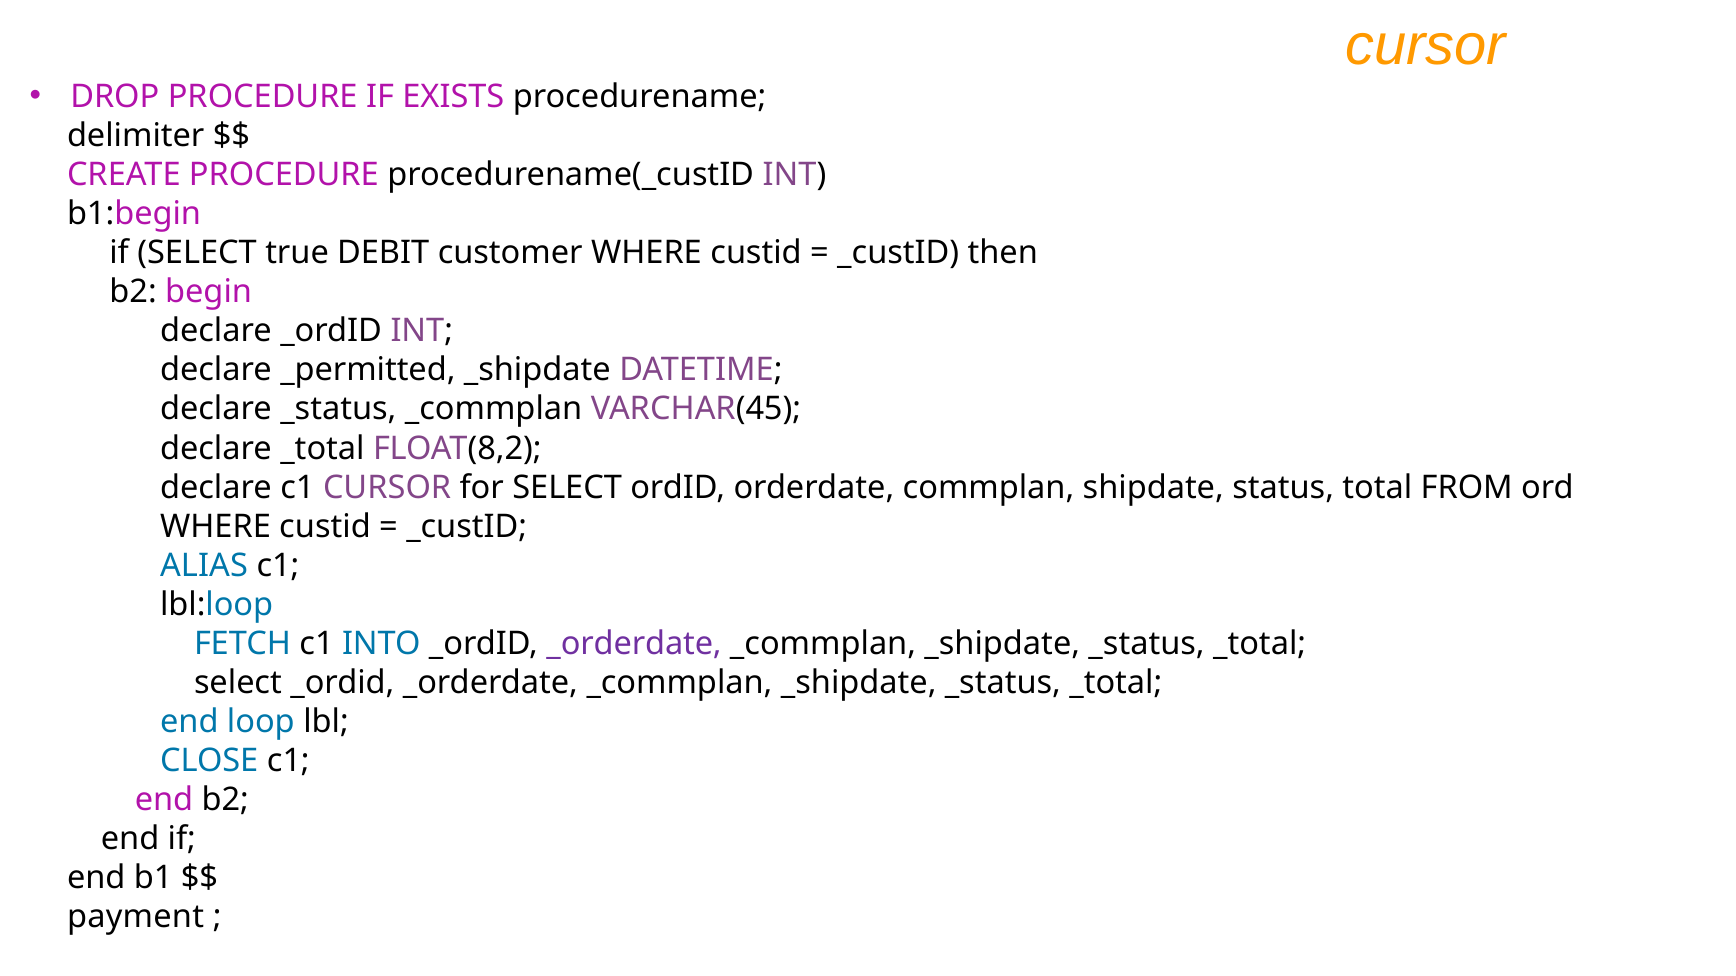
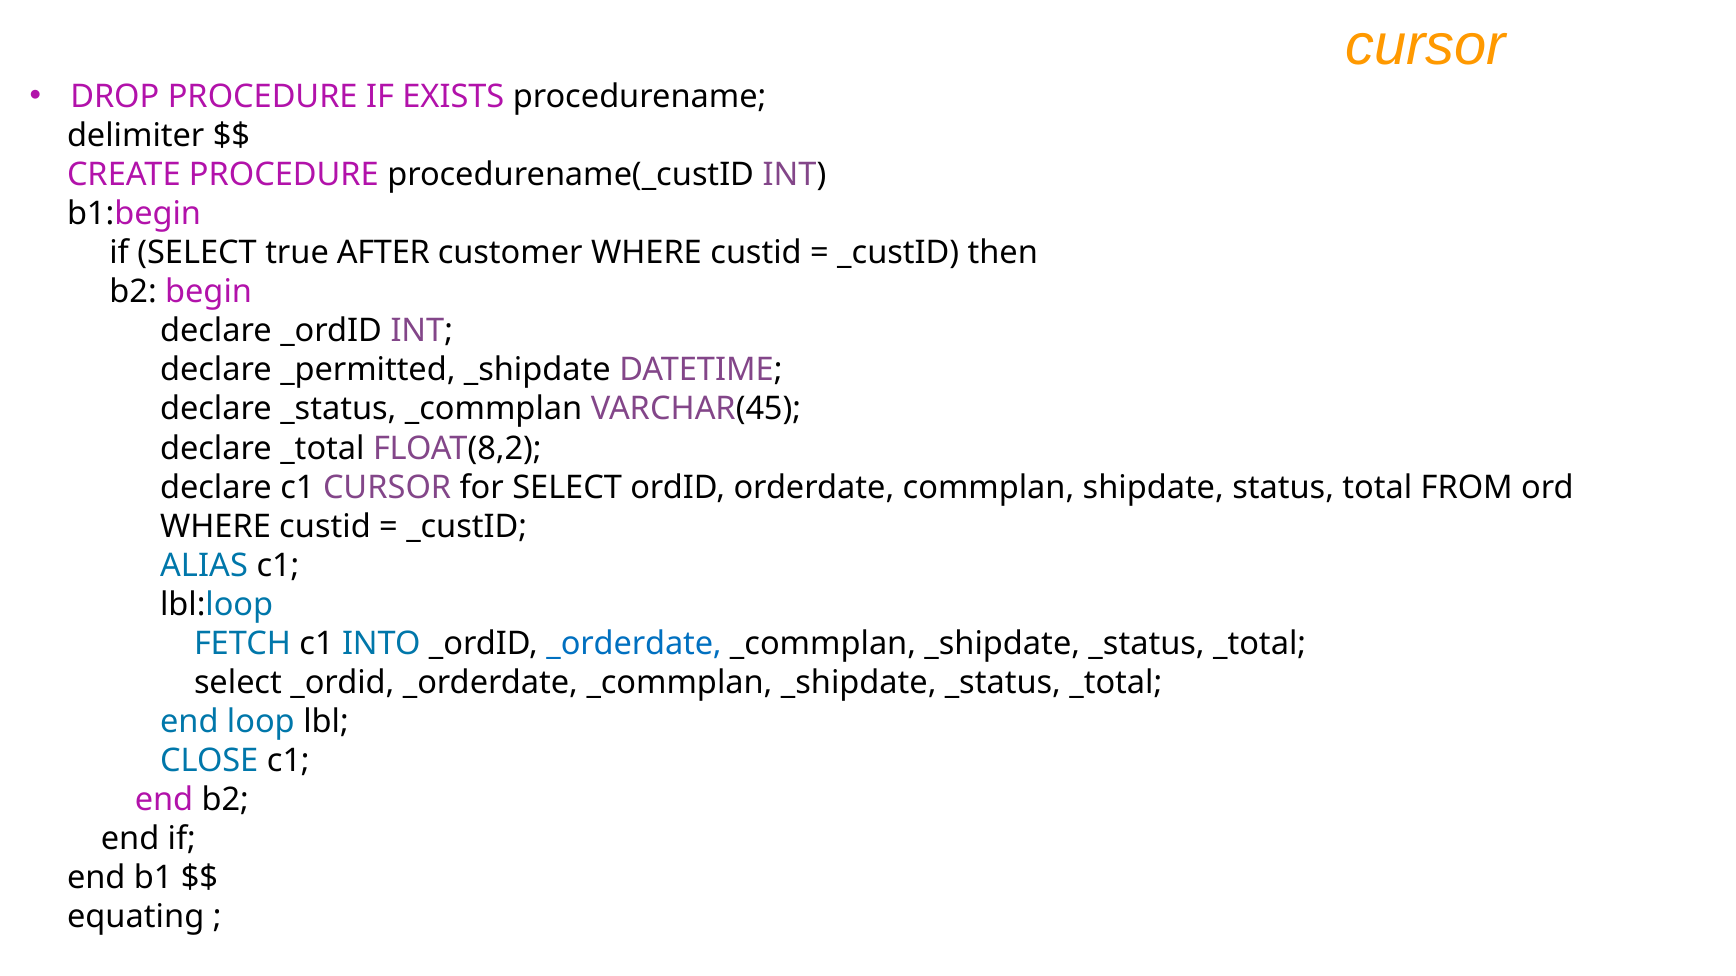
DEBIT: DEBIT -> AFTER (383, 253)
_orderdate colour: purple -> blue (634, 644)
payment: payment -> equating (136, 917)
